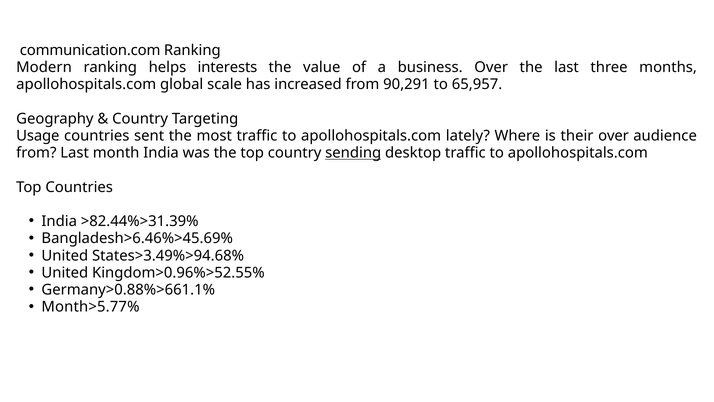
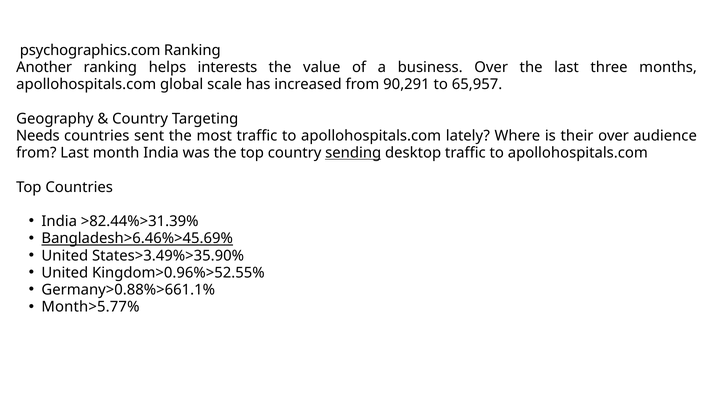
communication.com: communication.com -> psychographics.com (90, 50)
Modern: Modern -> Another (44, 67)
Usage: Usage -> Needs (38, 136)
Bangladesh>6.46%>45.69% underline: none -> present (137, 238)
States>3.49%>94.68%: States>3.49%>94.68% -> States>3.49%>35.90% (168, 255)
